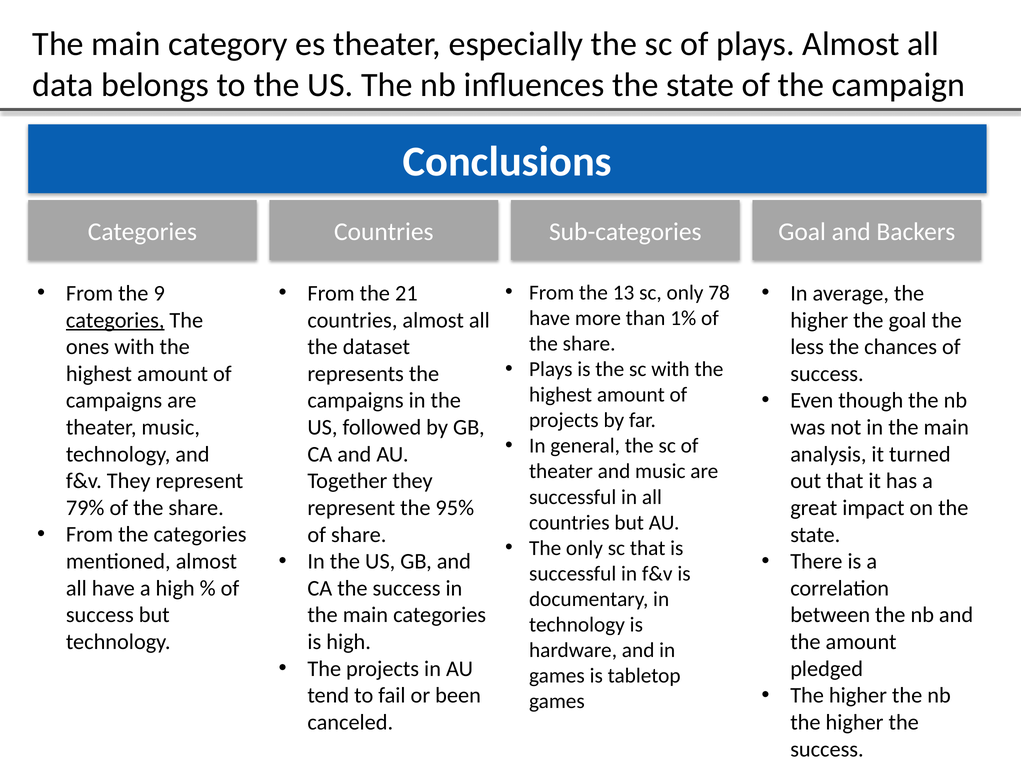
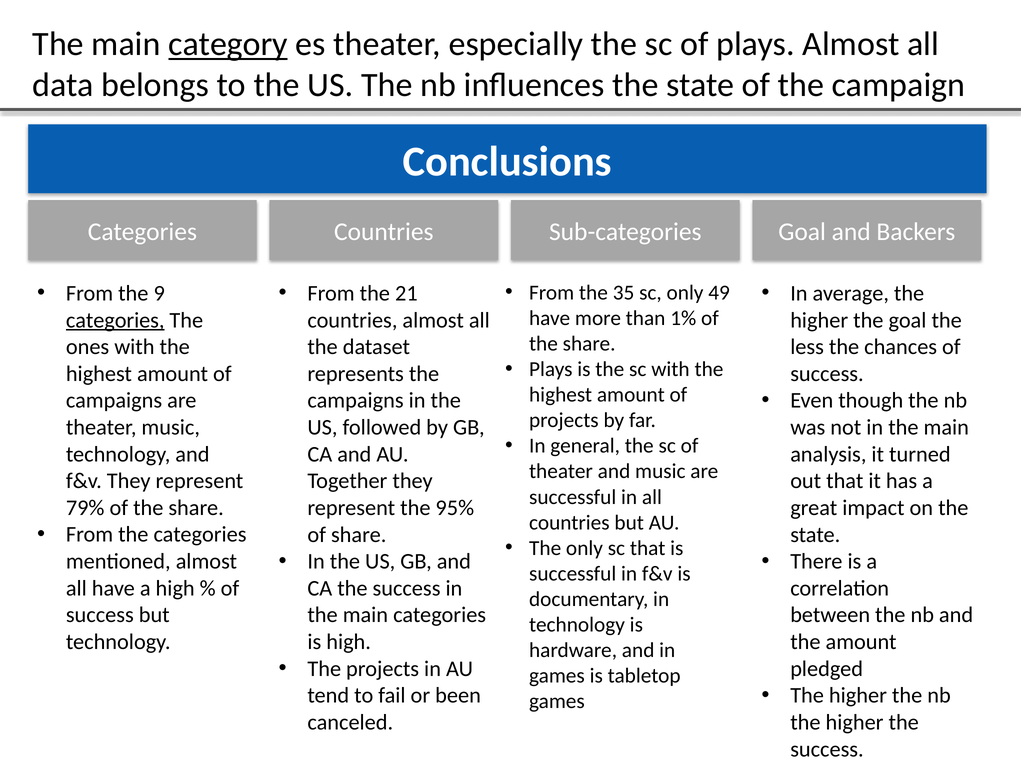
category underline: none -> present (228, 44)
13: 13 -> 35 (624, 293)
78: 78 -> 49 (719, 293)
